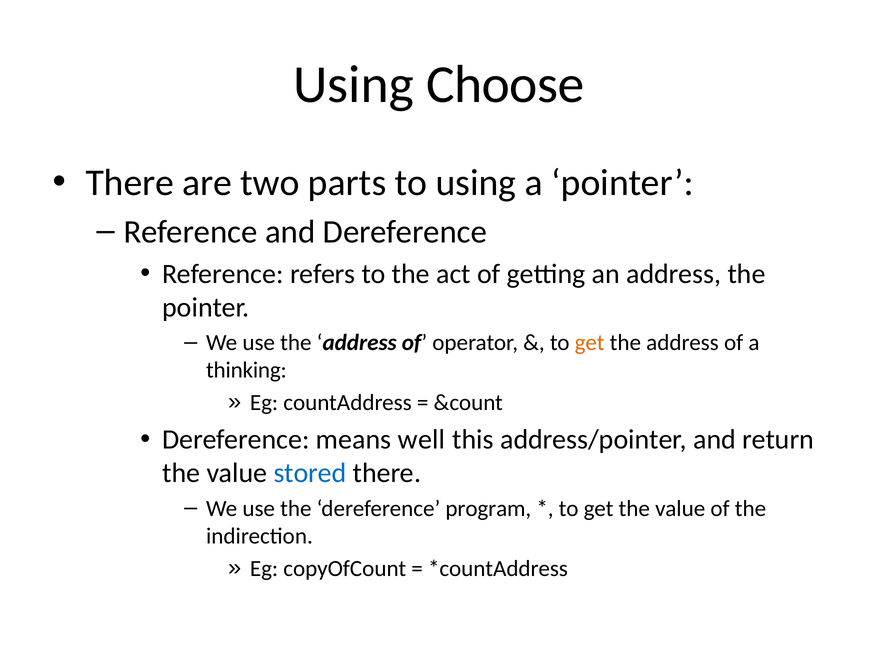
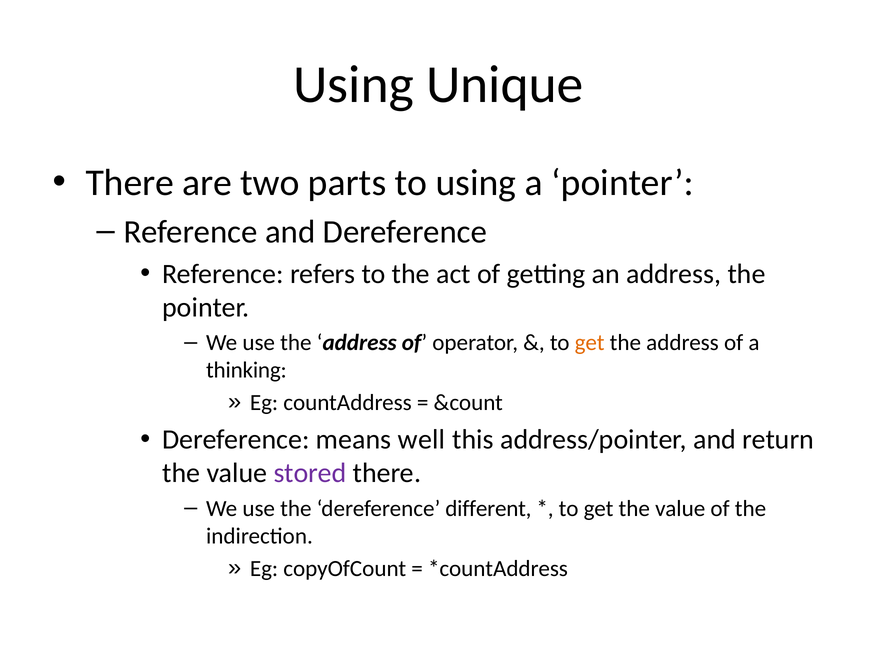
Choose: Choose -> Unique (505, 85)
stored colour: blue -> purple (310, 474)
program: program -> different (488, 509)
